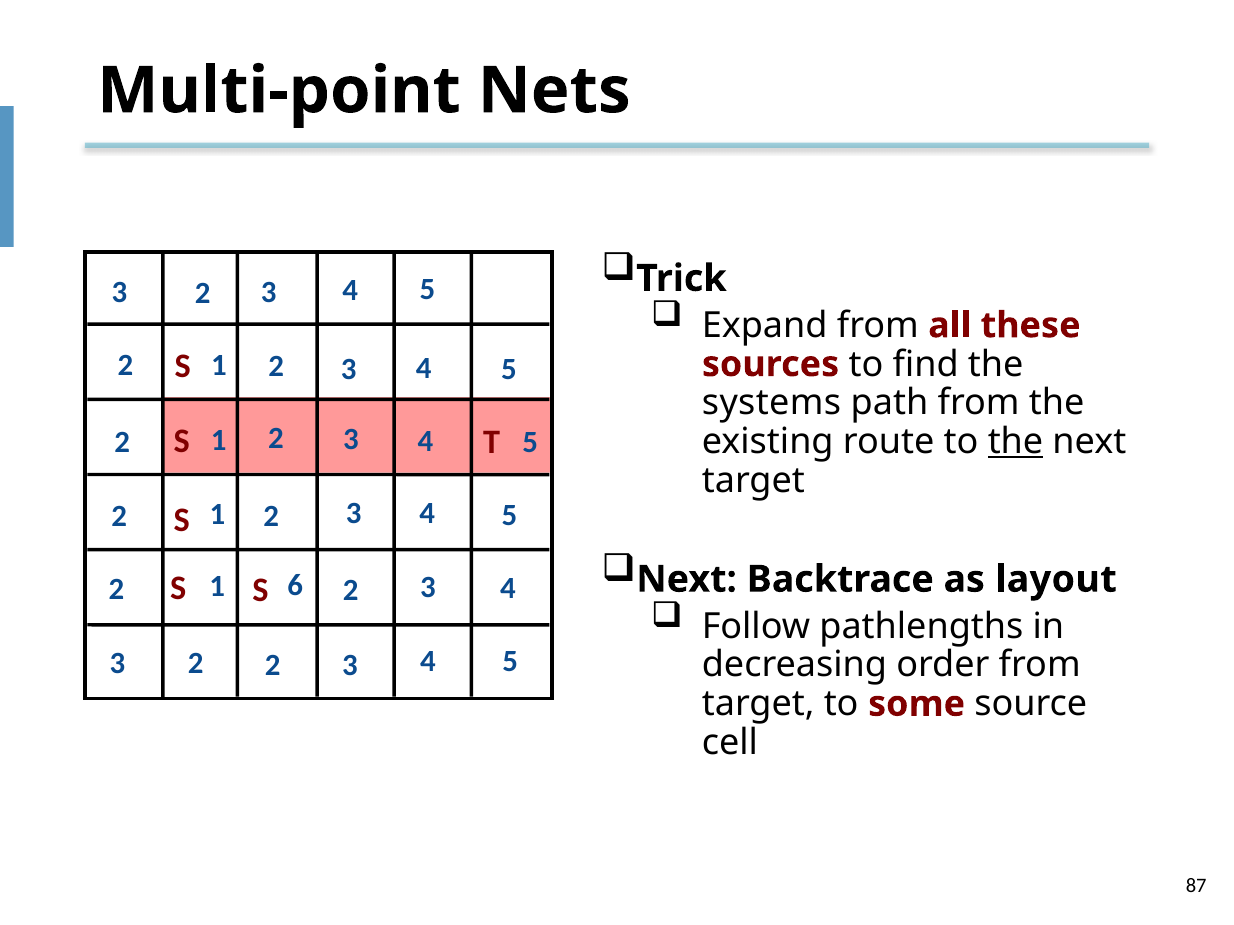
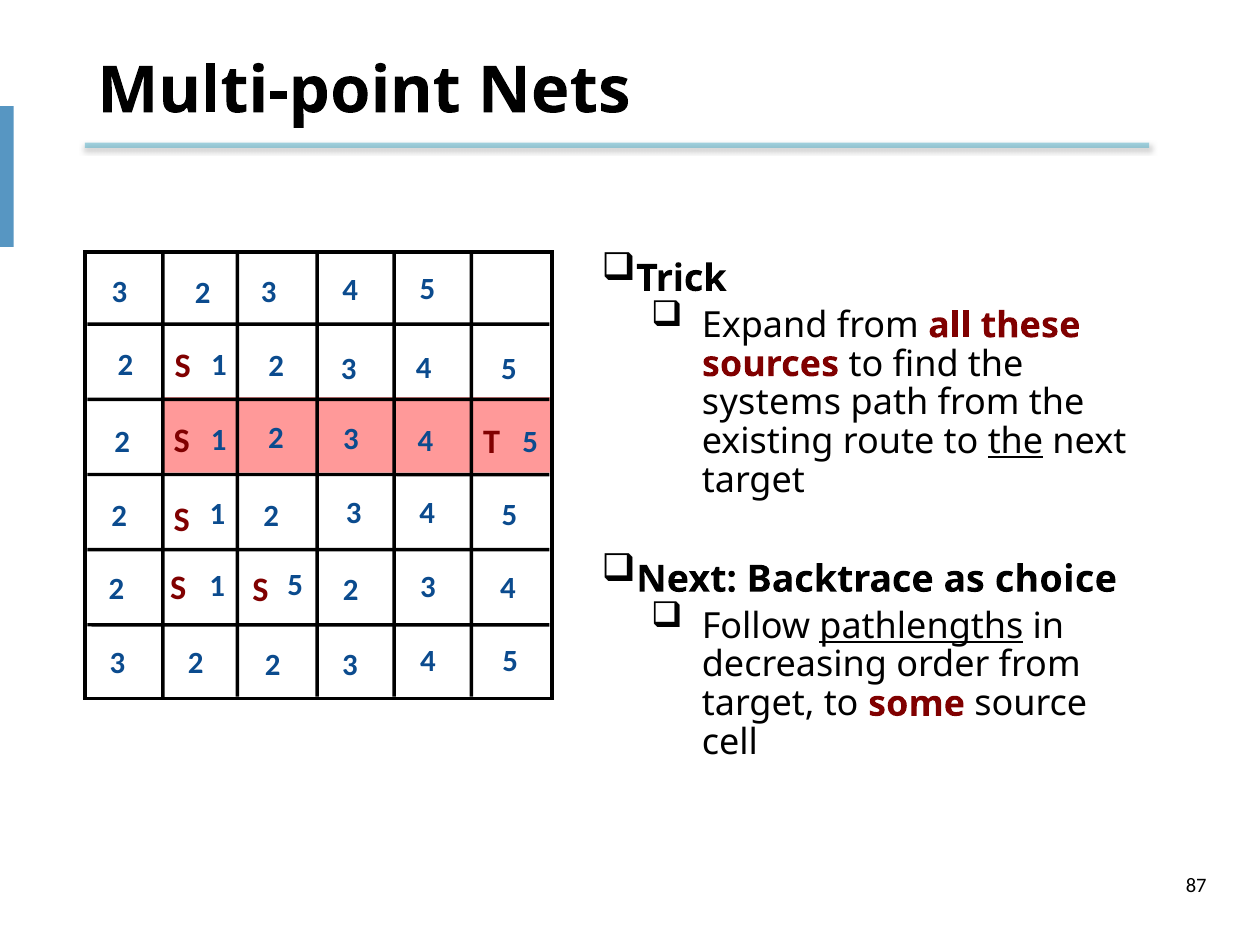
layout: layout -> choice (1056, 580)
1 6: 6 -> 5 (295, 586)
pathlengths underline: none -> present (921, 627)
